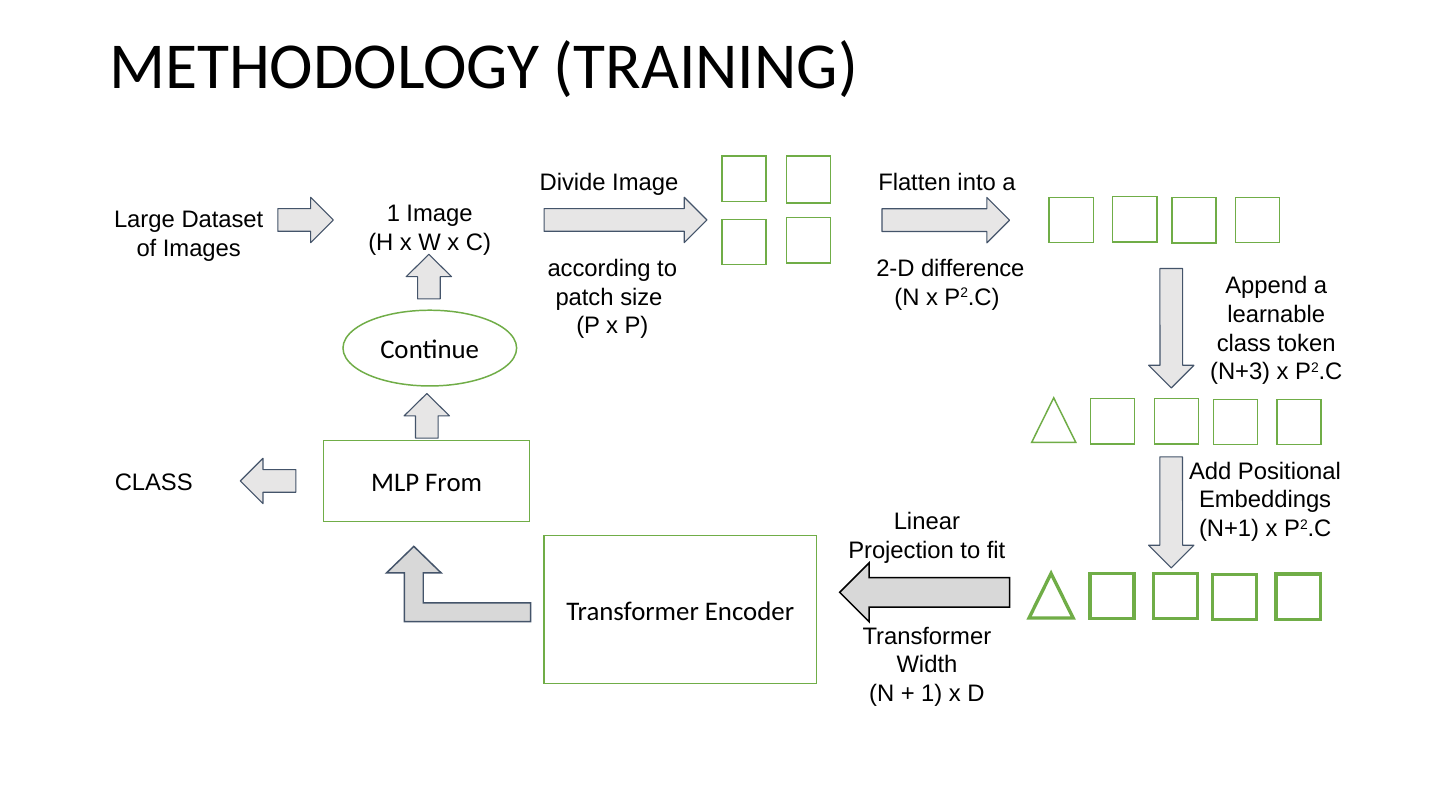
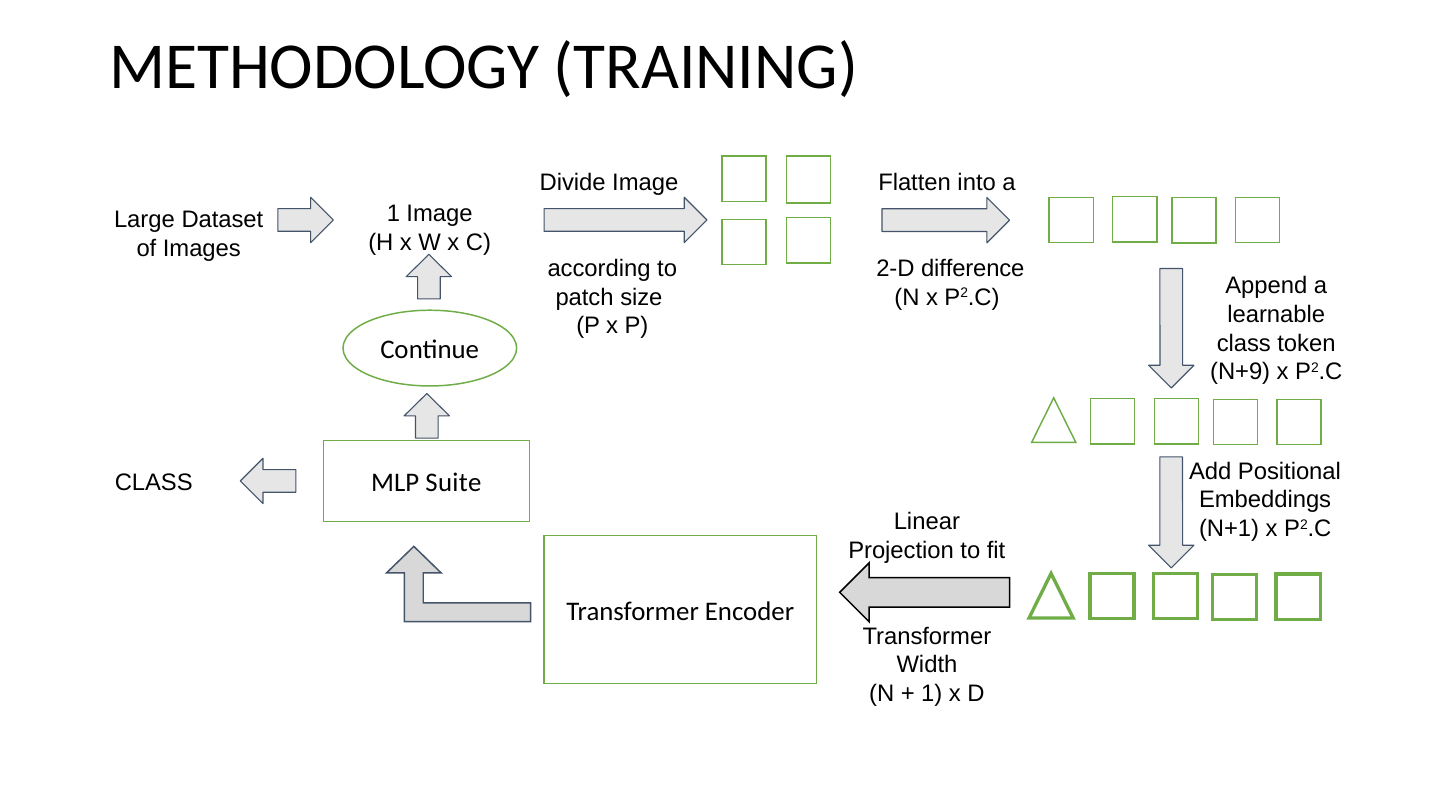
N+3: N+3 -> N+9 (1240, 372)
From: From -> Suite (453, 483)
